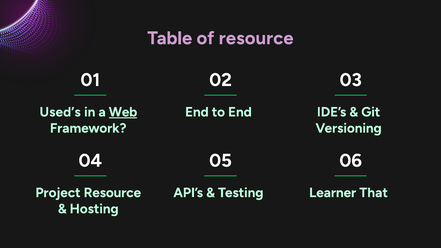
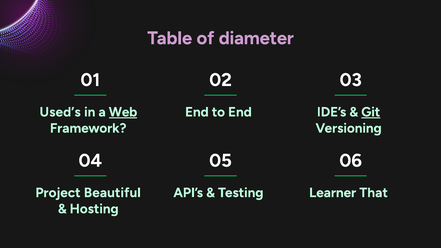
of resource: resource -> diameter (256, 38)
Git underline: none -> present (371, 112)
Project Resource: Resource -> Beautiful (112, 193)
